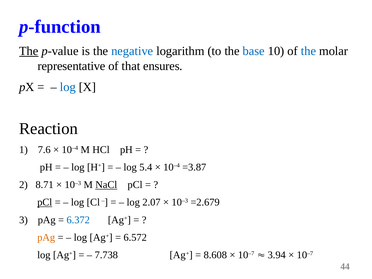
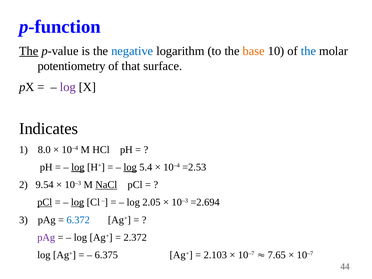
base colour: blue -> orange (254, 51)
representative: representative -> potentiometry (72, 66)
ensures: ensures -> surface (163, 66)
log colour: blue -> purple (68, 87)
Reaction: Reaction -> Indicates (49, 129)
7.6: 7.6 -> 8.0 (44, 150)
log underline: none -> present (78, 167)
log underline: none -> present (130, 167)
=3.87: =3.87 -> =2.53 (194, 167)
8.71: 8.71 -> 9.54 (45, 185)
log underline: none -> present (78, 202)
2.07: 2.07 -> 2.05 (151, 202)
=2.679: =2.679 -> =2.694 (205, 202)
pAg colour: orange -> purple (46, 237)
6.572: 6.572 -> 2.372 (135, 237)
7.738: 7.738 -> 6.375 (106, 255)
8.608: 8.608 -> 2.103 (215, 255)
3.94: 3.94 -> 7.65 (277, 255)
